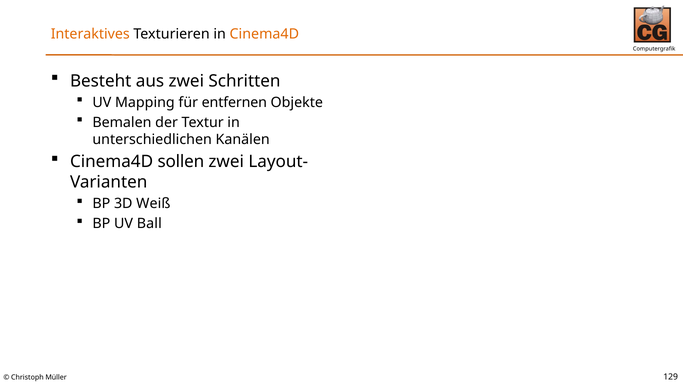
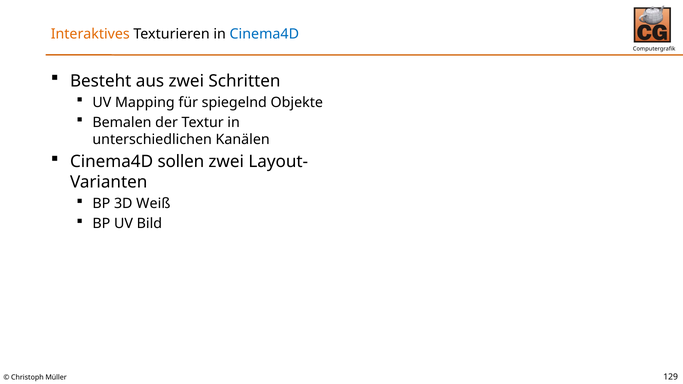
Cinema4D colour: orange -> blue (264, 34)
entfernen: entfernen -> spiegelnd (234, 102)
Ball: Ball -> Bild (149, 224)
